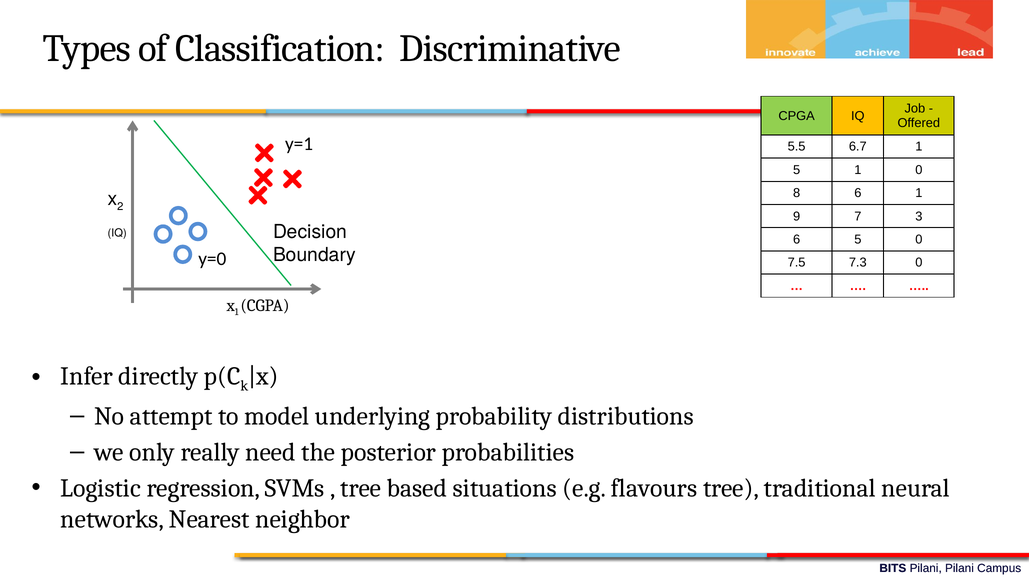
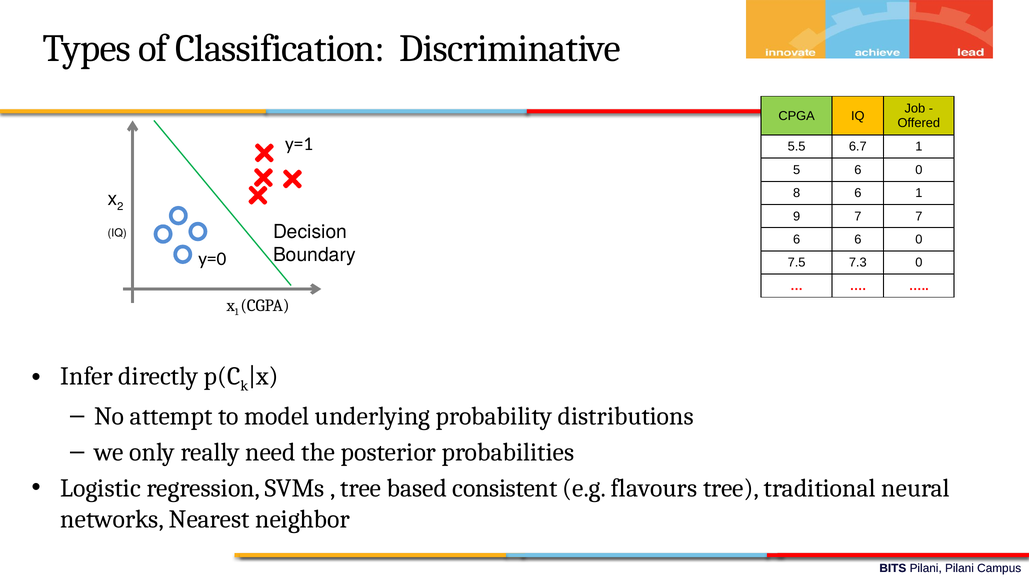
5 1: 1 -> 6 (858, 170)
7 3: 3 -> 7 (919, 216)
6 5: 5 -> 6 (858, 239)
situations: situations -> consistent (505, 488)
